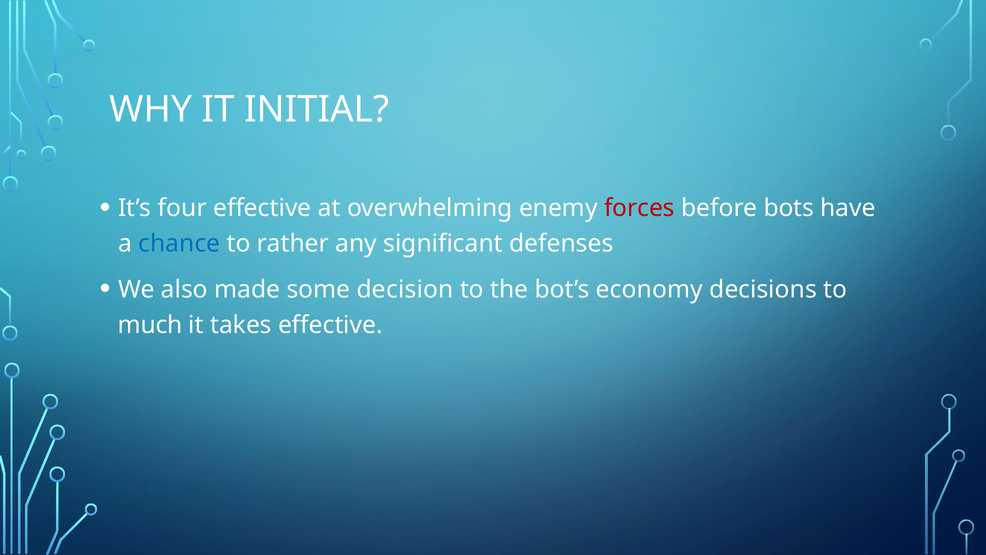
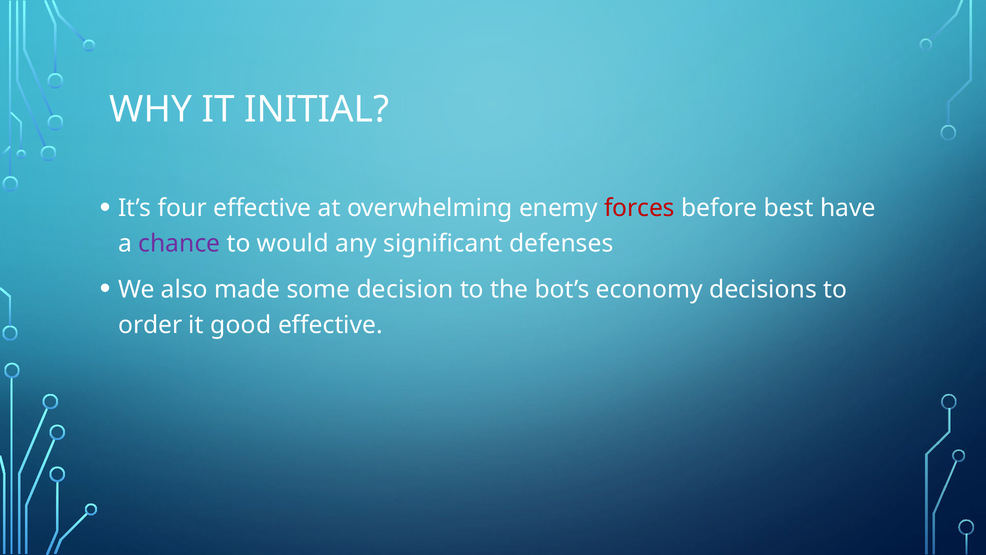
bots: bots -> best (789, 208)
chance colour: blue -> purple (179, 244)
rather: rather -> would (293, 244)
much: much -> order (150, 325)
takes: takes -> good (241, 325)
